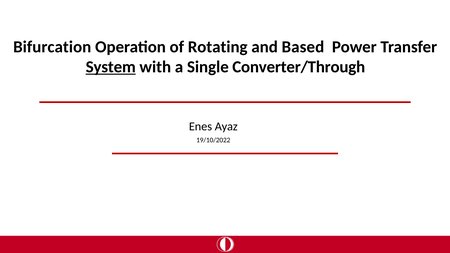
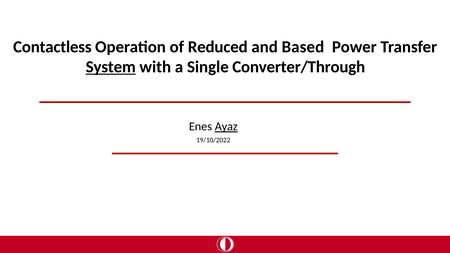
Bifurcation: Bifurcation -> Contactless (52, 47)
Rotating: Rotating -> Reduced (218, 47)
Ayaz underline: none -> present (226, 127)
